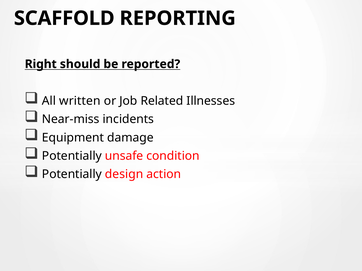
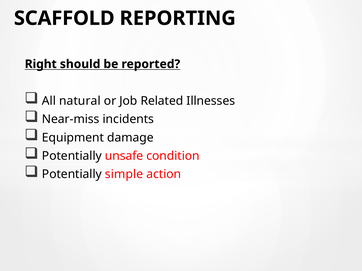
written: written -> natural (80, 101)
design: design -> simple (124, 175)
